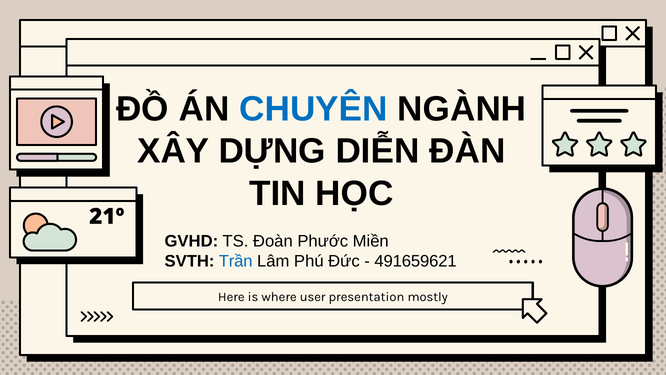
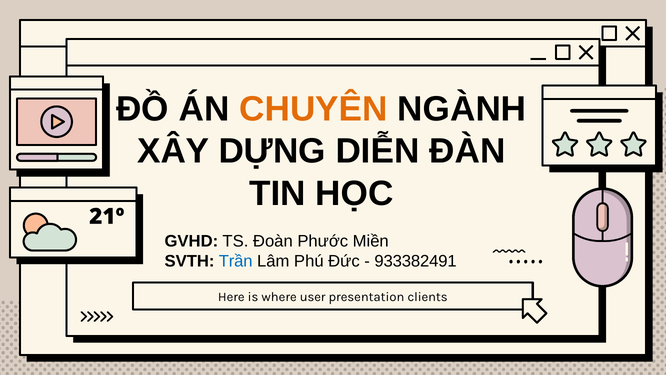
CHUYÊN colour: blue -> orange (313, 109)
491659621: 491659621 -> 933382491 (416, 261)
mostly: mostly -> clients (428, 297)
